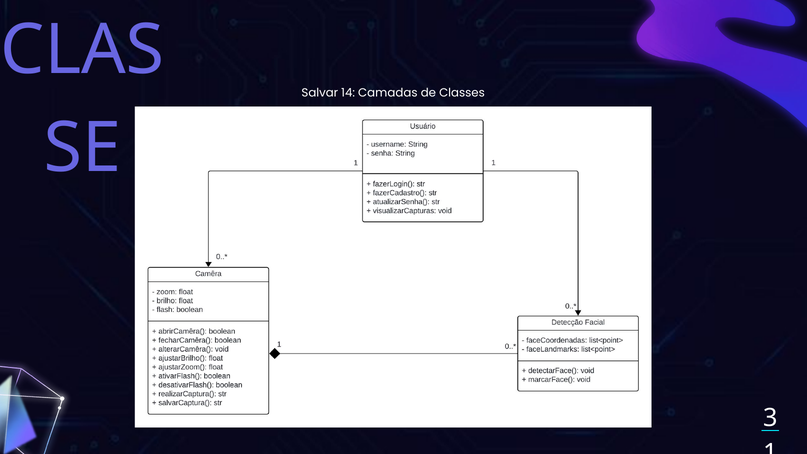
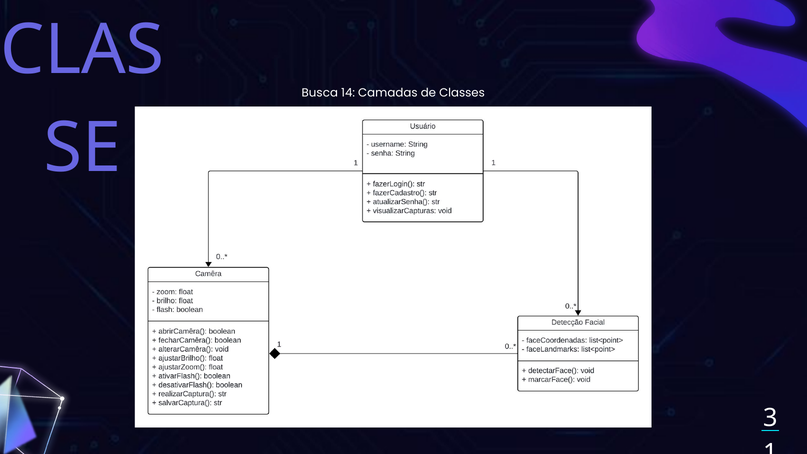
Salvar: Salvar -> Busca (320, 93)
